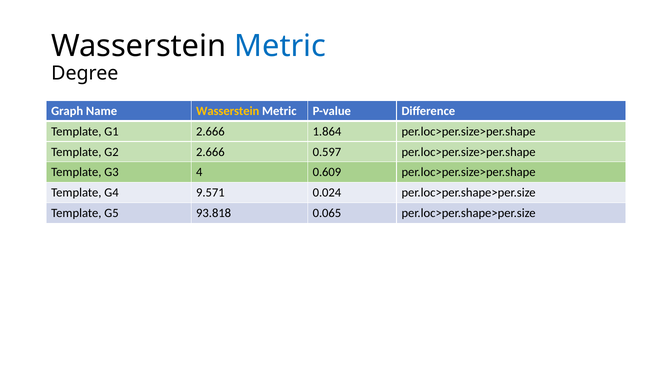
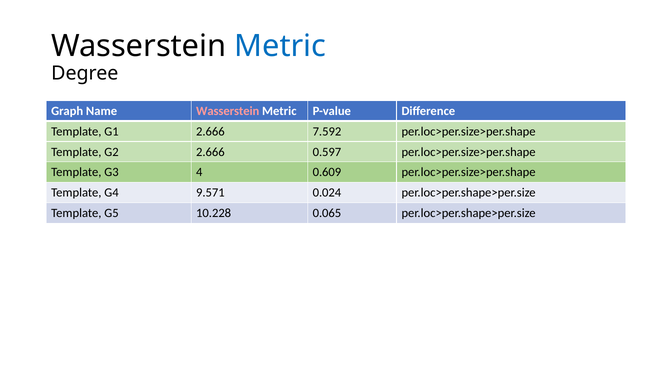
Wasserstein colour: yellow -> pink (228, 111)
1.864: 1.864 -> 7.592 (327, 131)
93.818: 93.818 -> 10.228 (214, 213)
